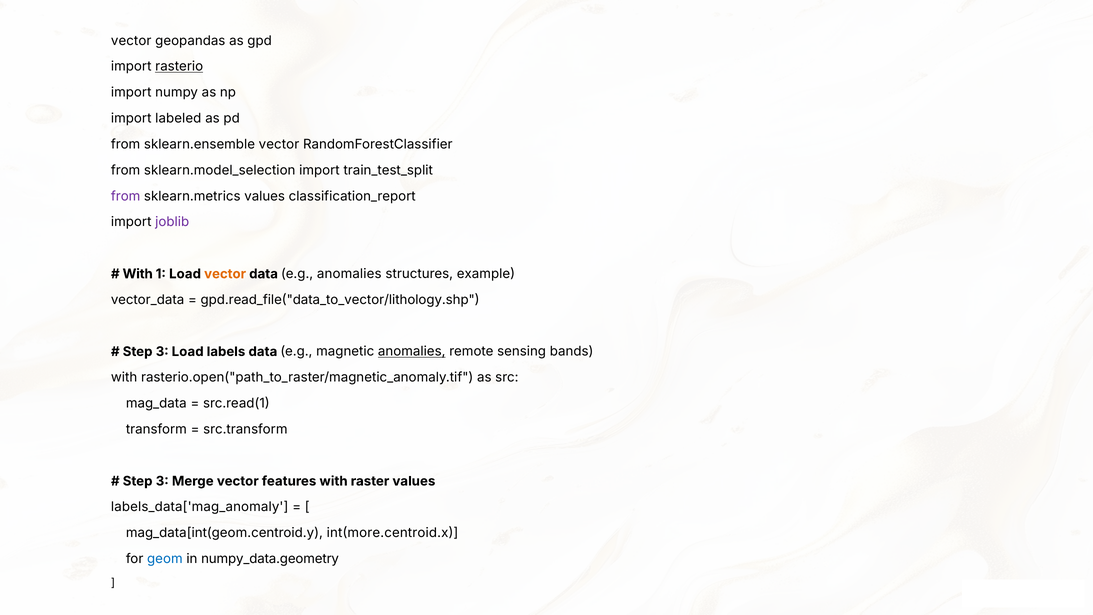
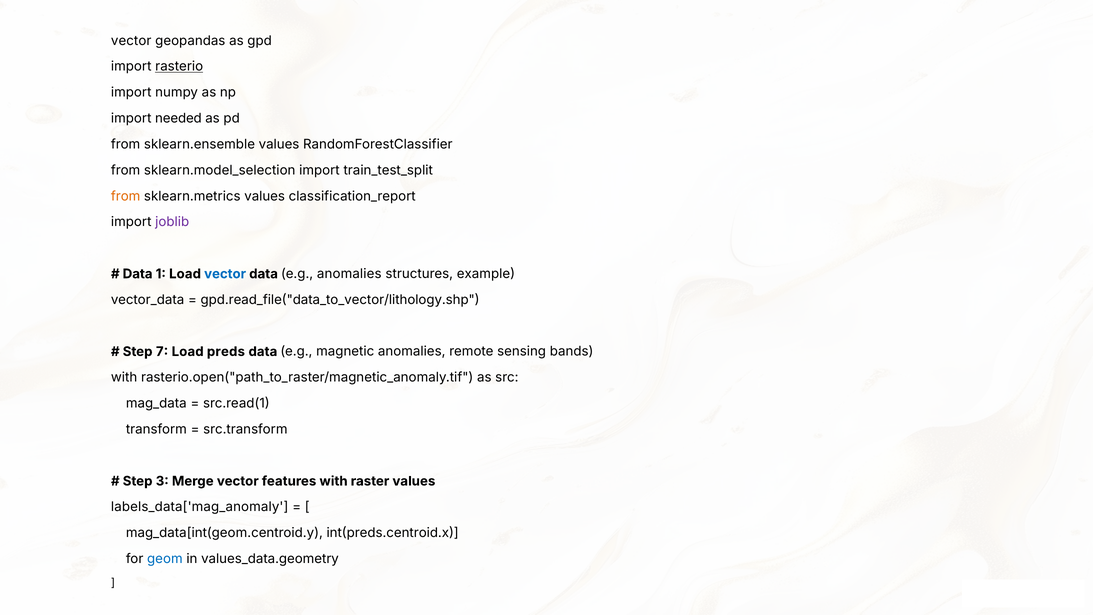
labeled: labeled -> needed (178, 118)
sklearn.ensemble vector: vector -> values (279, 144)
from colour: purple -> orange (126, 196)
With: With -> Data (138, 274)
vector colour: orange -> blue (225, 274)
3: 3 -> 7 (162, 351)
labels: labels -> preds (226, 351)
anomalies underline: present -> none (412, 351)
int(more.centroid.x: int(more.centroid.x -> int(preds.centroid.x (393, 533)
numpy_data.geometry: numpy_data.geometry -> values_data.geometry (270, 559)
